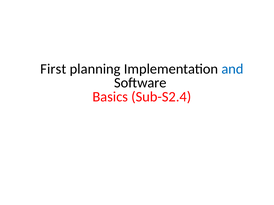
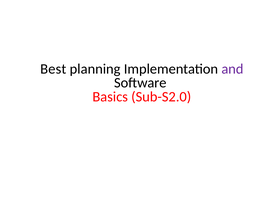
First: First -> Best (53, 69)
and colour: blue -> purple (232, 69)
Sub-S2.4: Sub-S2.4 -> Sub-S2.0 (161, 97)
